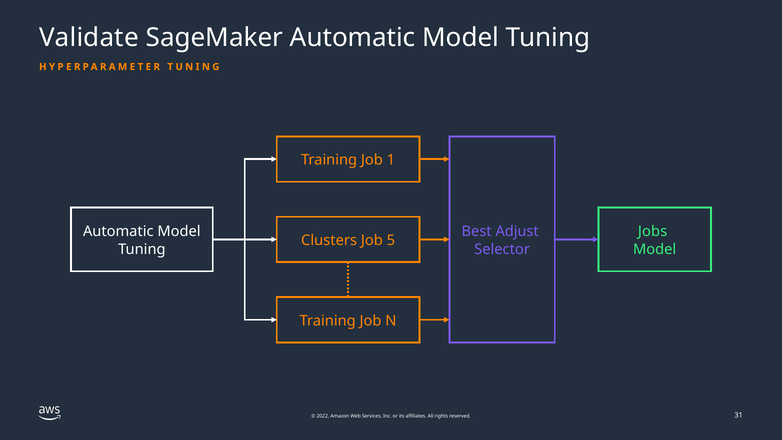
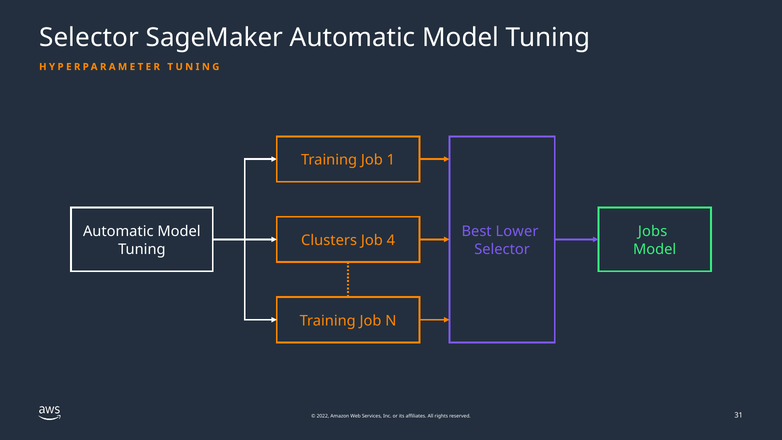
Validate: Validate -> Selector (89, 38)
Adjust: Adjust -> Lower (517, 232)
5: 5 -> 4 (391, 240)
